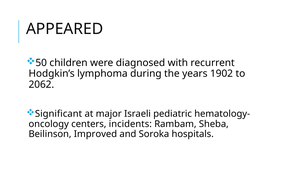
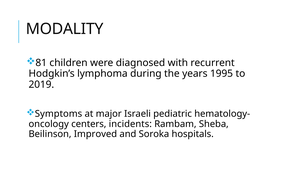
APPEARED: APPEARED -> MODALITY (65, 29)
50: 50 -> 81 (41, 63)
1902: 1902 -> 1995 (222, 74)
2062: 2062 -> 2019 (41, 84)
Significant: Significant -> Symptoms (59, 114)
